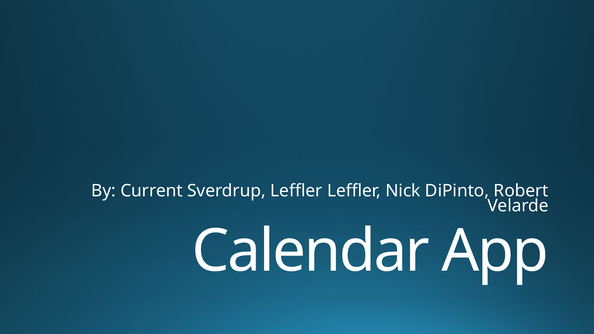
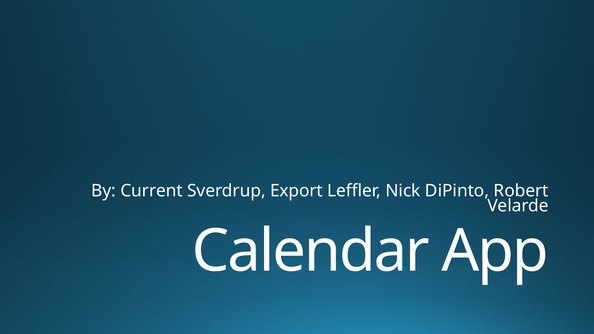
Sverdrup Leffler: Leffler -> Export (296, 191)
